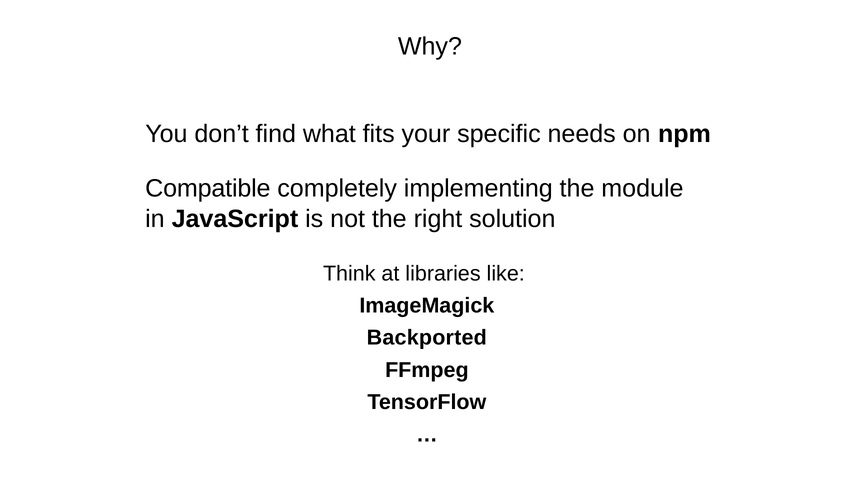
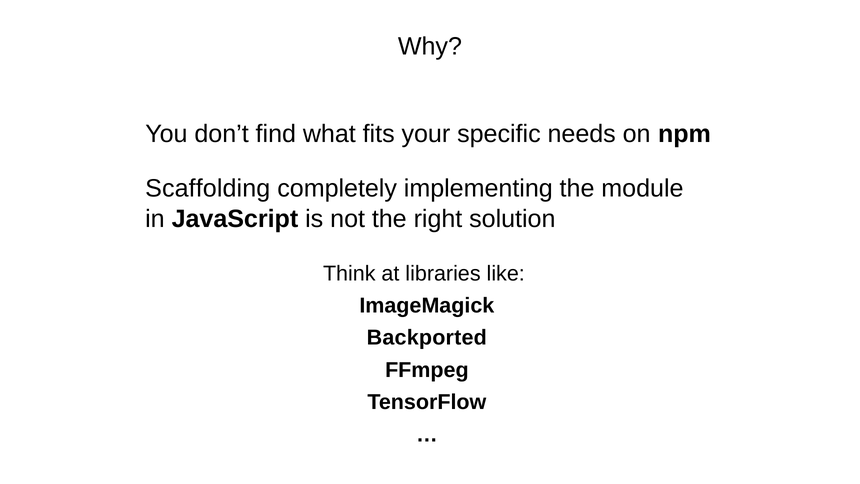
Compatible: Compatible -> Scaffolding (208, 188)
